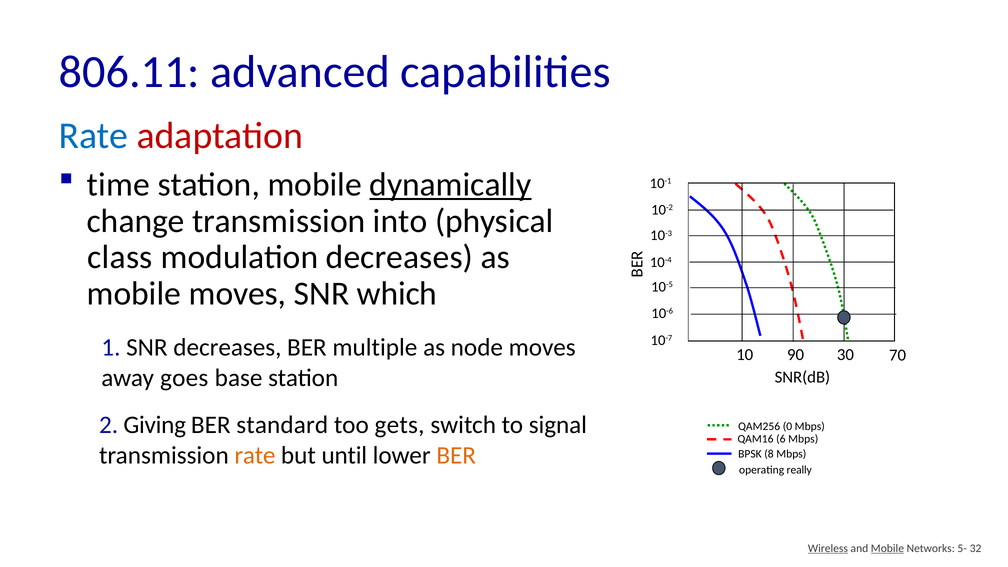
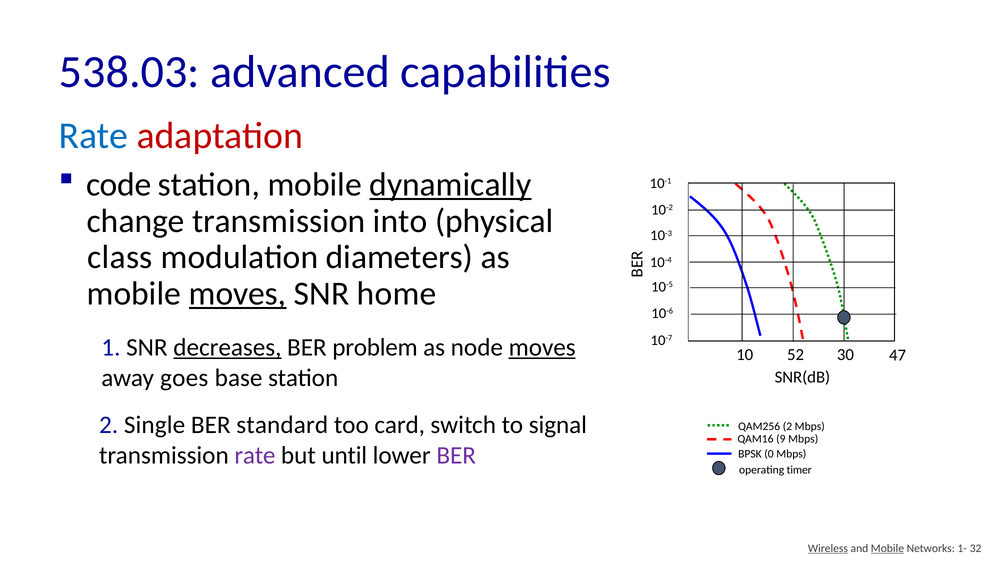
806.11: 806.11 -> 538.03 (129, 72)
time: time -> code (119, 185)
modulation decreases: decreases -> diameters (399, 257)
moves underline: none -> present (238, 294)
which: which -> home (397, 294)
decreases underline: none -> present (227, 348)
multiple: multiple -> problem (375, 348)
moves underline: none -> present (542, 348)
90: 90 -> 52 (796, 355)
70: 70 -> 47 (898, 355)
Giving: Giving -> Single (155, 425)
gets: gets -> card (400, 425)
QAM256 0: 0 -> 2 (787, 426)
6: 6 -> 9 (781, 439)
rate colour: orange -> purple (255, 455)
BER colour: orange -> purple (456, 455)
8: 8 -> 0 (769, 454)
really: really -> timer (799, 470)
5-: 5- -> 1- (962, 548)
